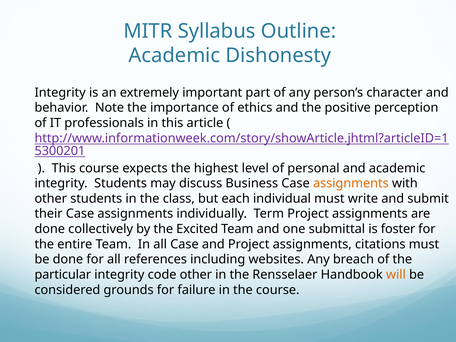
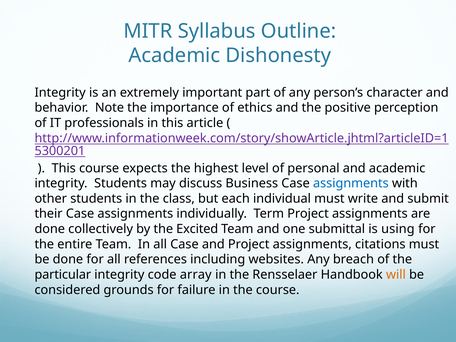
assignments colour: orange -> blue (351, 183)
foster: foster -> using (398, 229)
code other: other -> array (196, 275)
